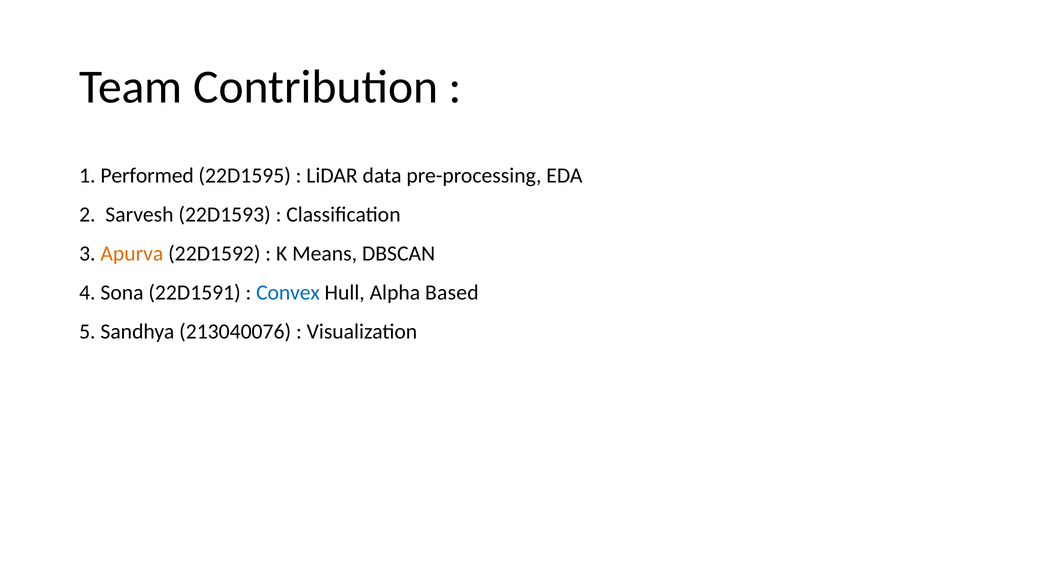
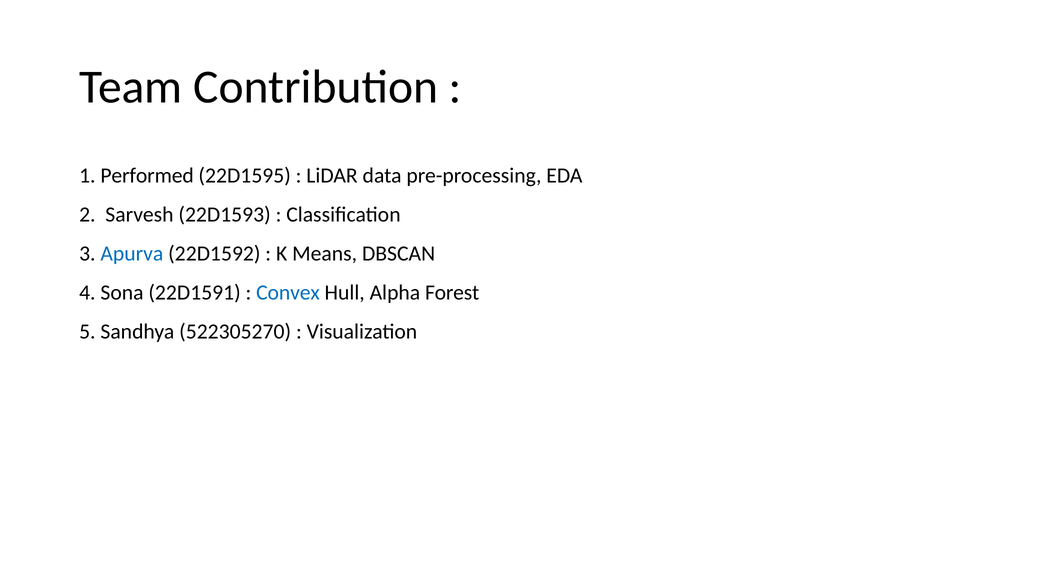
Apurva colour: orange -> blue (132, 253)
Based: Based -> Forest (452, 292)
213040076: 213040076 -> 522305270 (235, 331)
